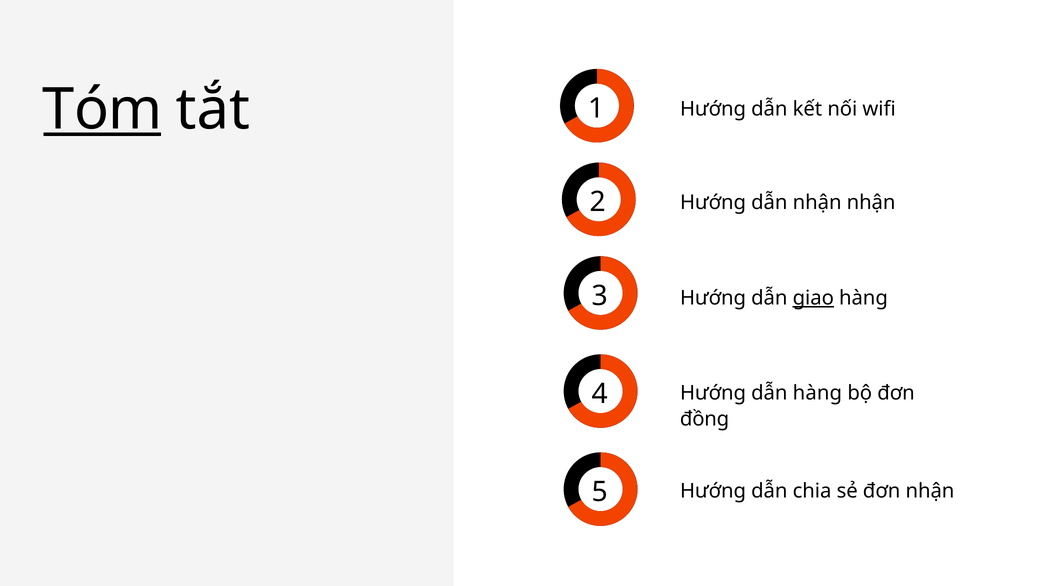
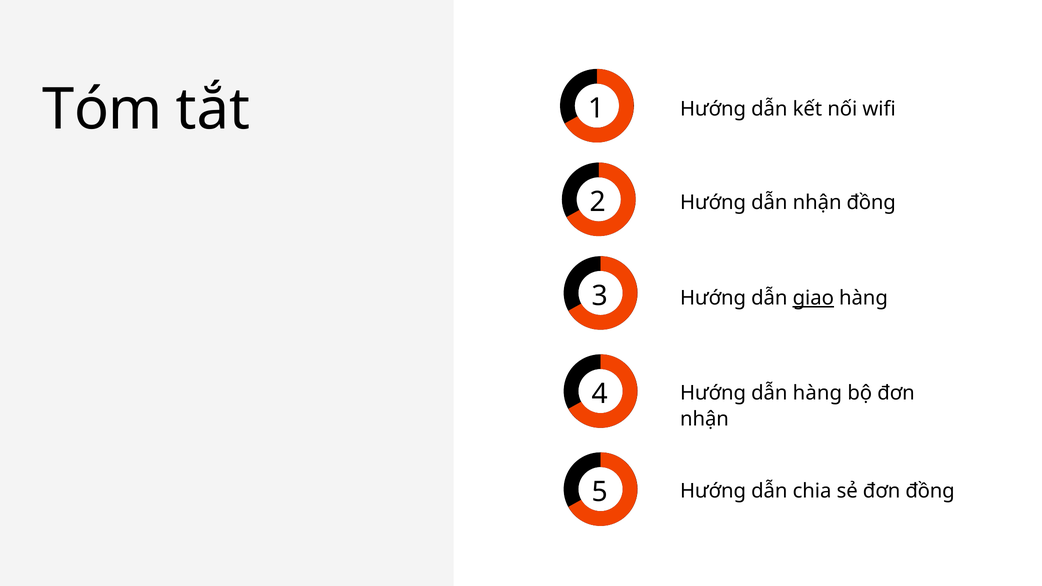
Tóm underline: present -> none (103, 110)
nhận nhận: nhận -> đồng (871, 202)
đồng: đồng -> nhận (705, 419)
đơn nhận: nhận -> đồng (930, 491)
